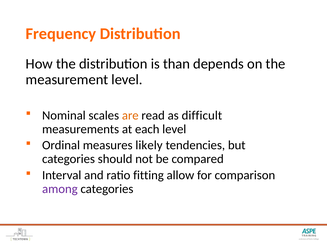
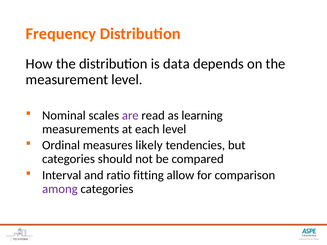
than: than -> data (176, 64)
are colour: orange -> purple (130, 115)
difficult: difficult -> learning (202, 115)
